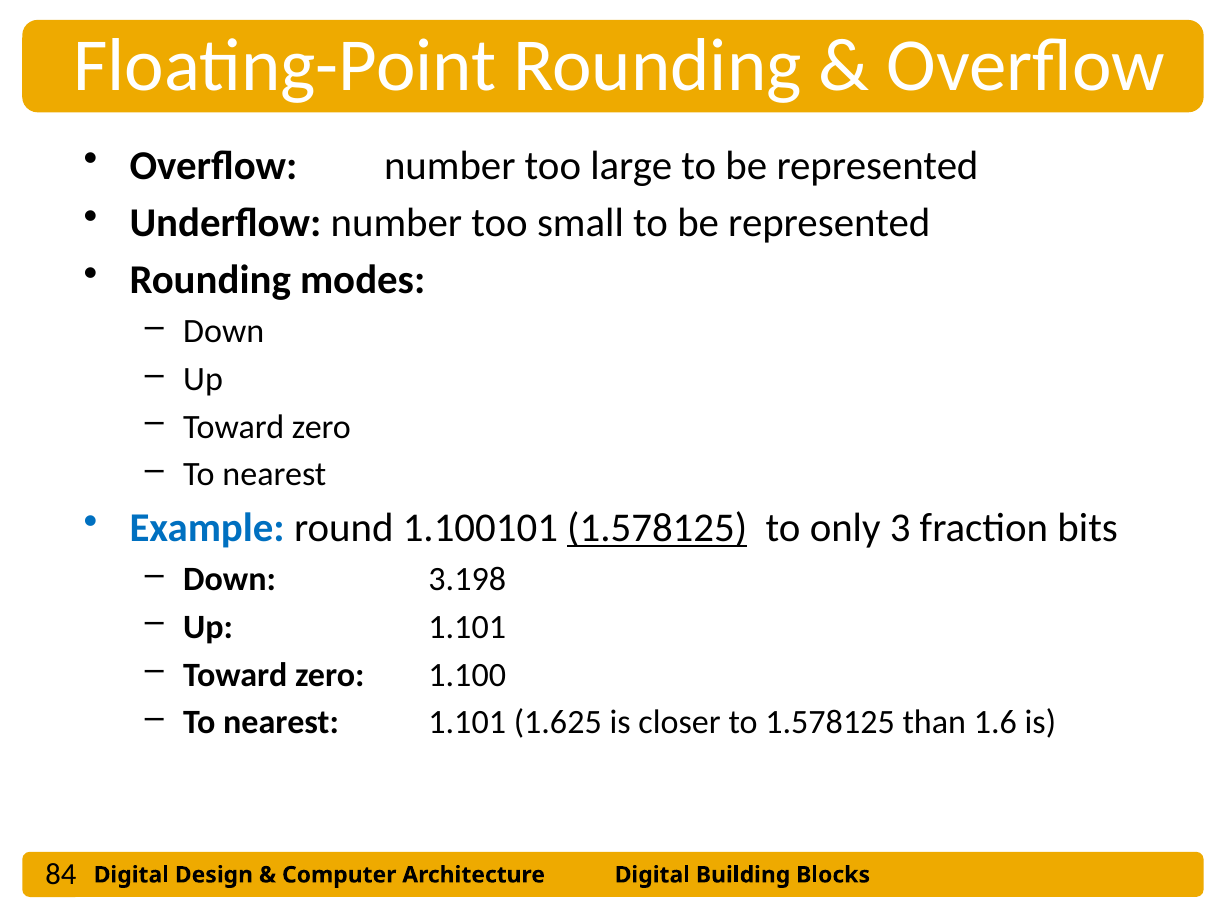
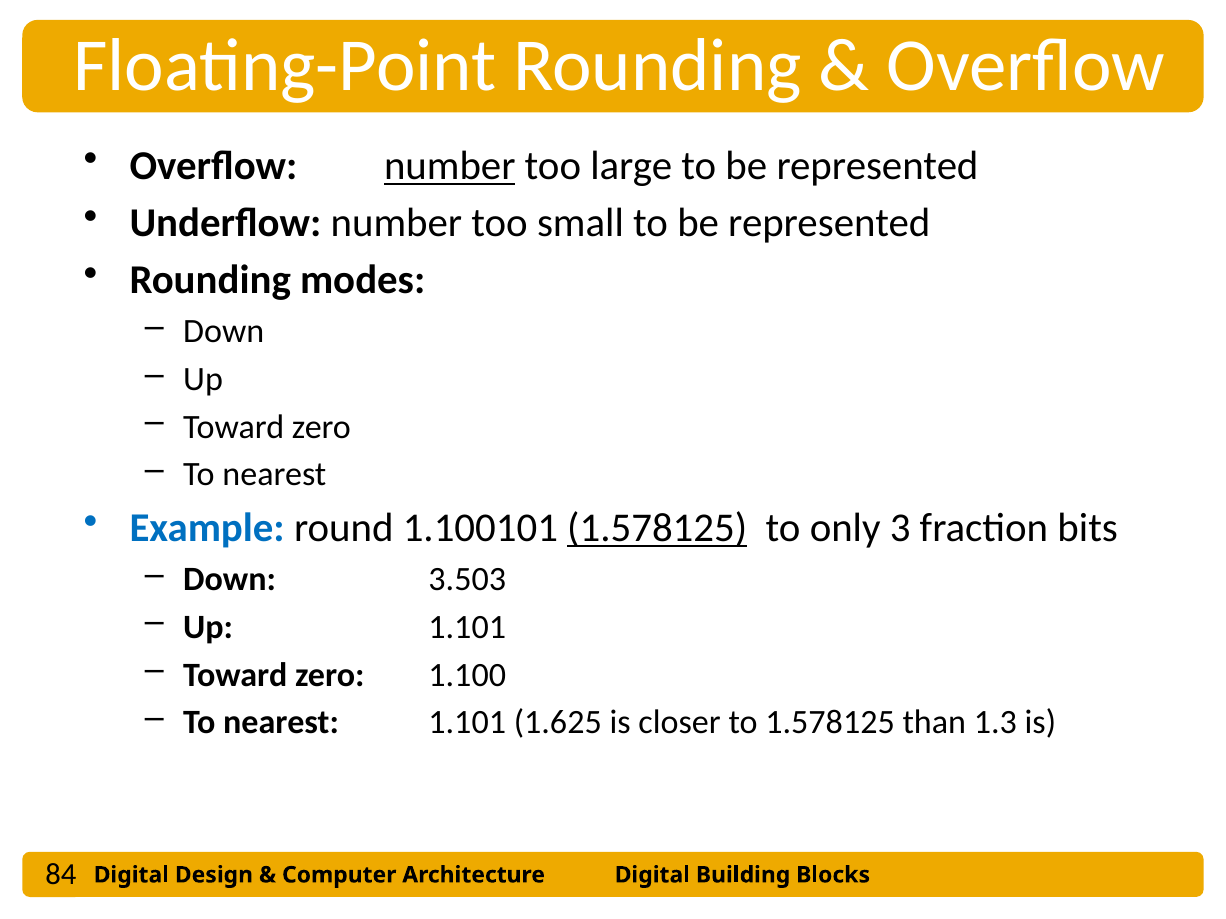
number underline: none -> present (450, 166)
3.198: 3.198 -> 3.503 (467, 580)
1.6: 1.6 -> 1.3 (995, 723)
